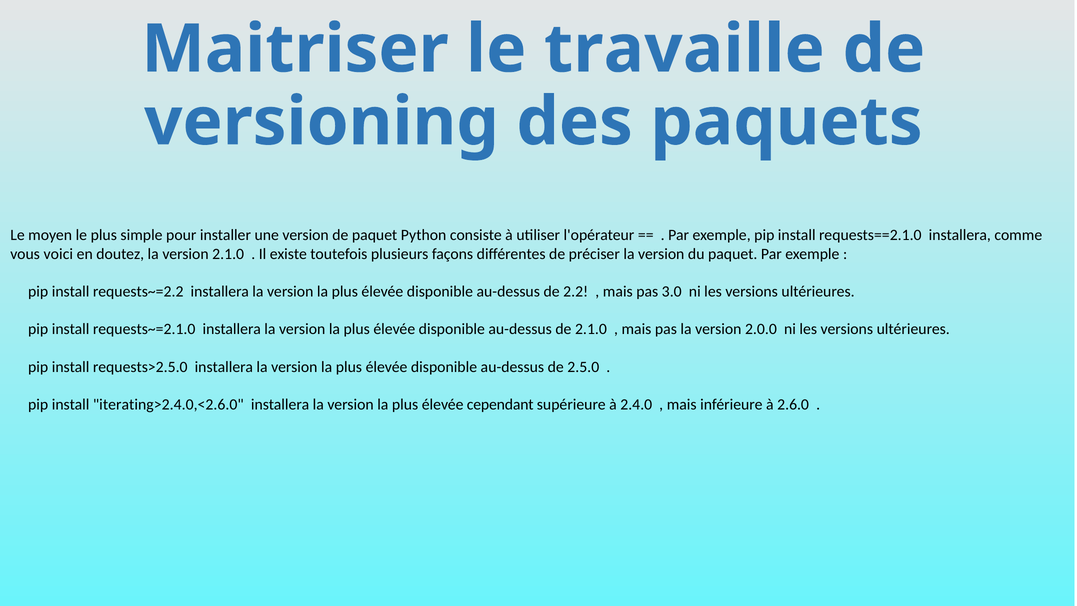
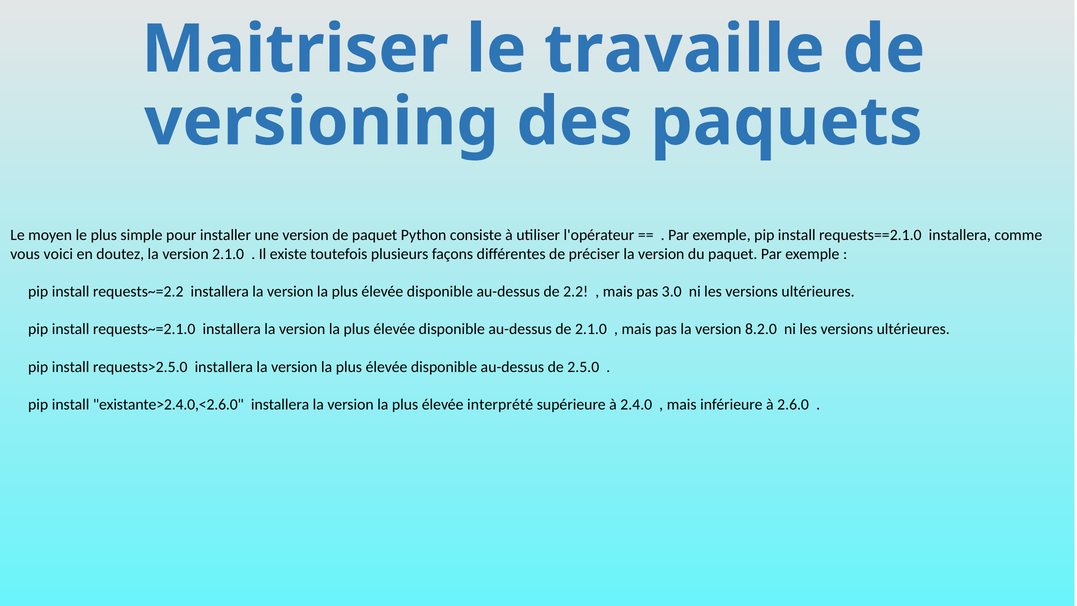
2.0.0: 2.0.0 -> 8.2.0 (761, 329)
iterating>2.4.0,<2.6.0: iterating>2.4.0,<2.6.0 -> existante>2.4.0,<2.6.0 (168, 405)
cependant: cependant -> interprété (500, 405)
